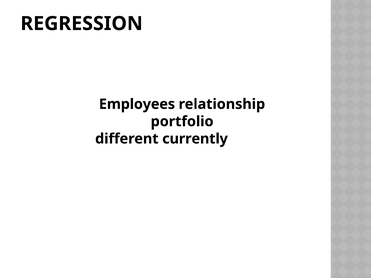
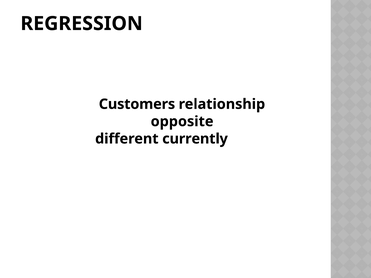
Employees: Employees -> Customers (137, 104)
portfolio: portfolio -> opposite (182, 122)
